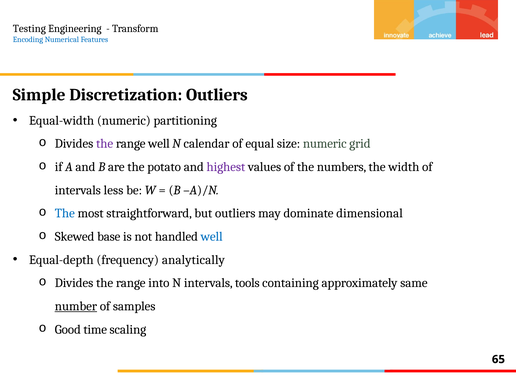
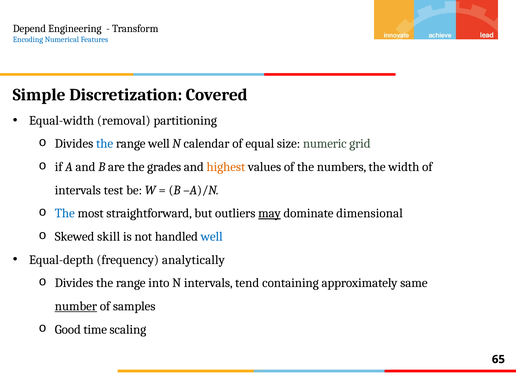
Testing: Testing -> Depend (29, 29)
Discretization Outliers: Outliers -> Covered (217, 95)
Equal-width numeric: numeric -> removal (124, 120)
the colour: purple -> blue (105, 144)
potato: potato -> grades (164, 167)
highest colour: purple -> orange (226, 167)
less: less -> test (113, 190)
may underline: none -> present (269, 213)
base: base -> skill (109, 237)
tools: tools -> tend (247, 283)
